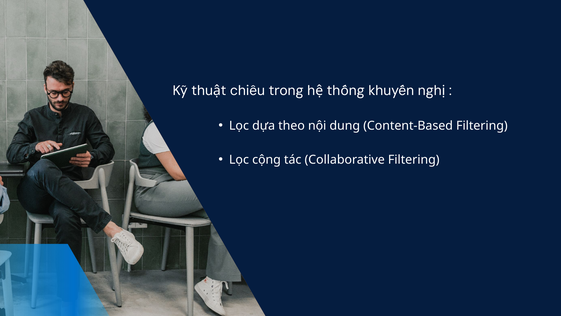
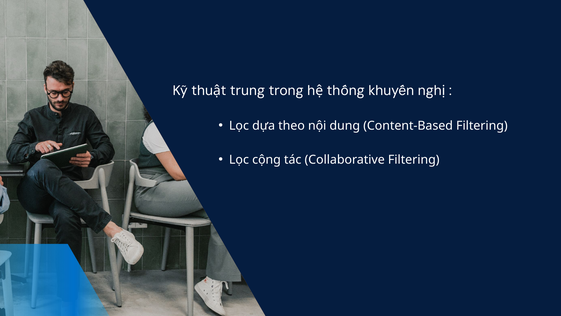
chiều: chiều -> trung (247, 91)
